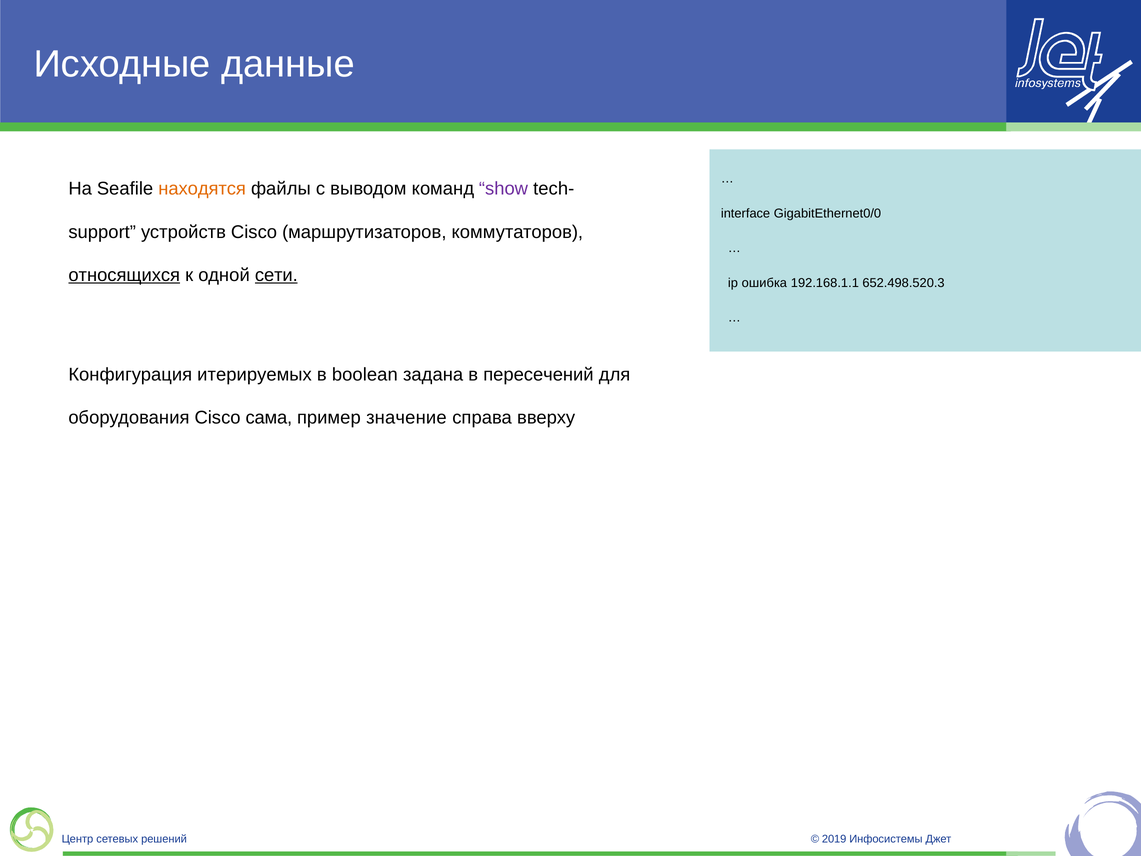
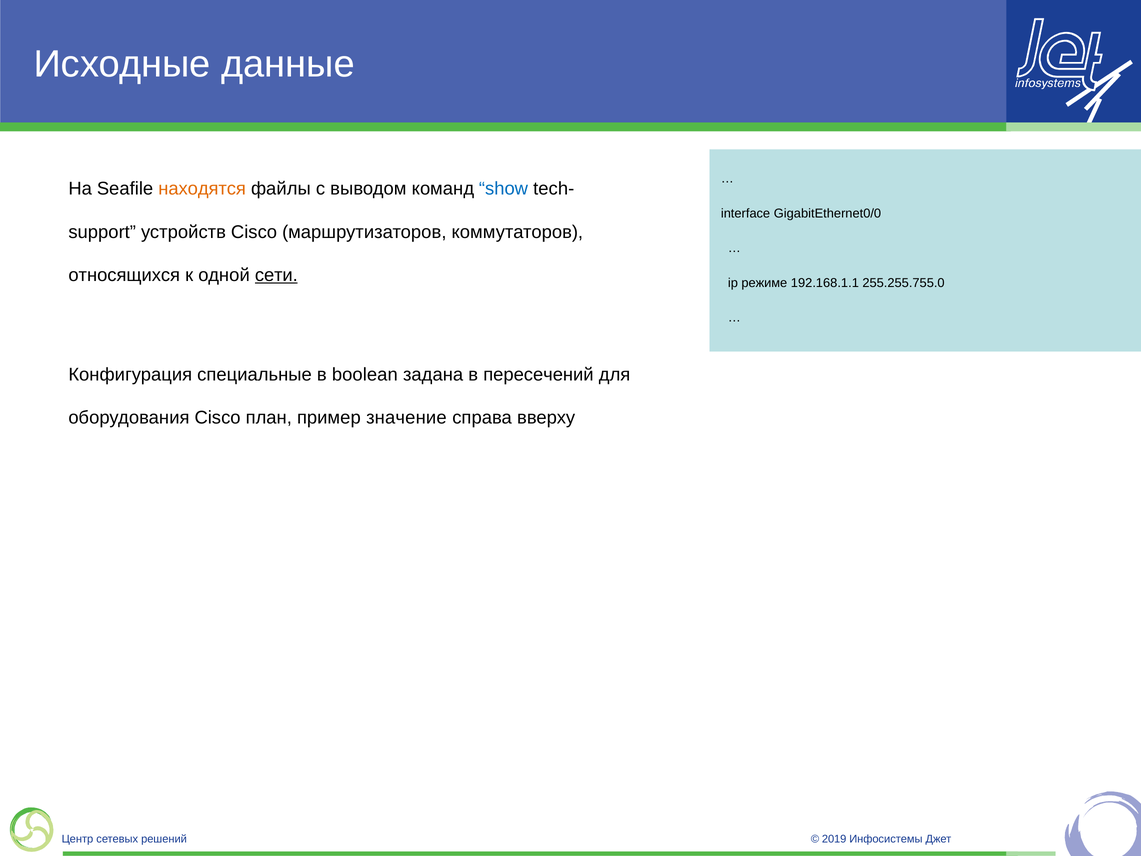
show colour: purple -> blue (504, 189)
относящихся underline: present -> none (124, 275)
ошибка: ошибка -> режиме (764, 283)
652.498.520.3: 652.498.520.3 -> 255.255.755.0 (904, 283)
итерируемых: итерируемых -> специальные (255, 374)
сама: сама -> план (269, 418)
